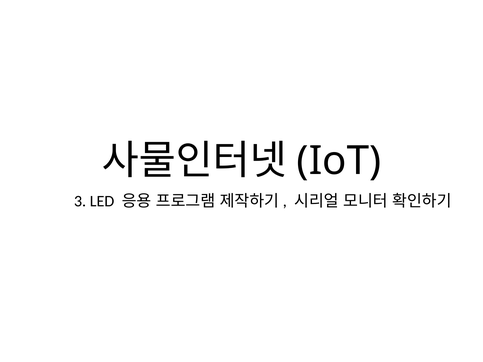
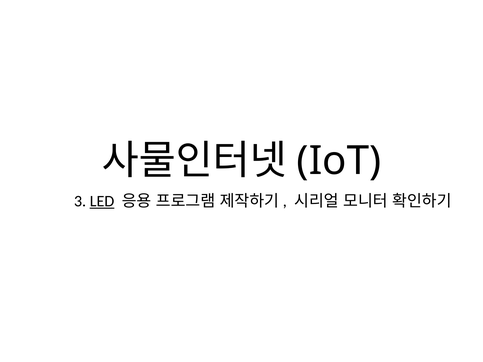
LED underline: none -> present (102, 201)
